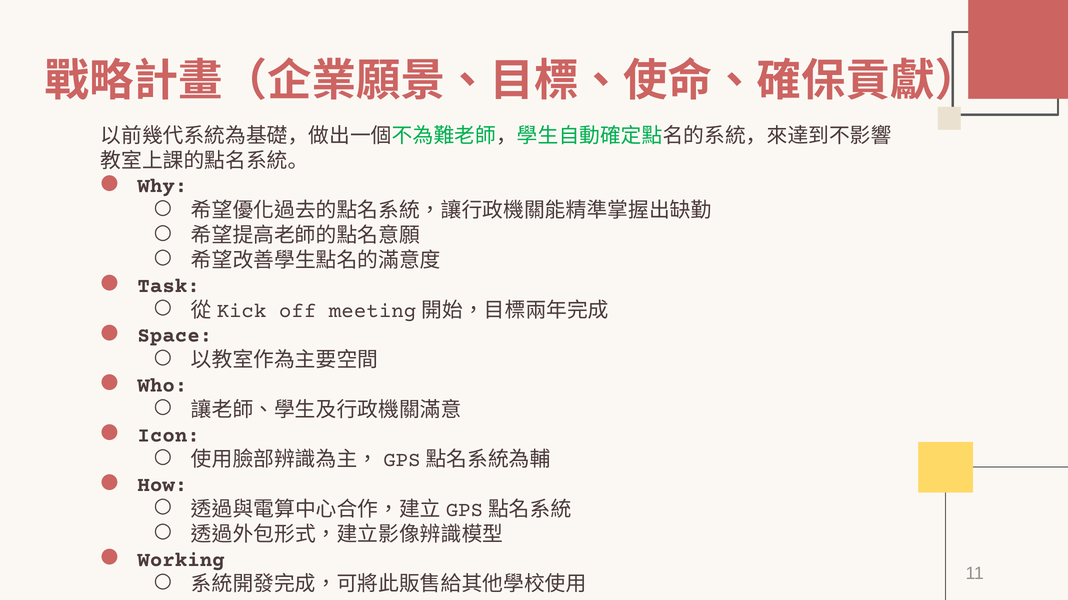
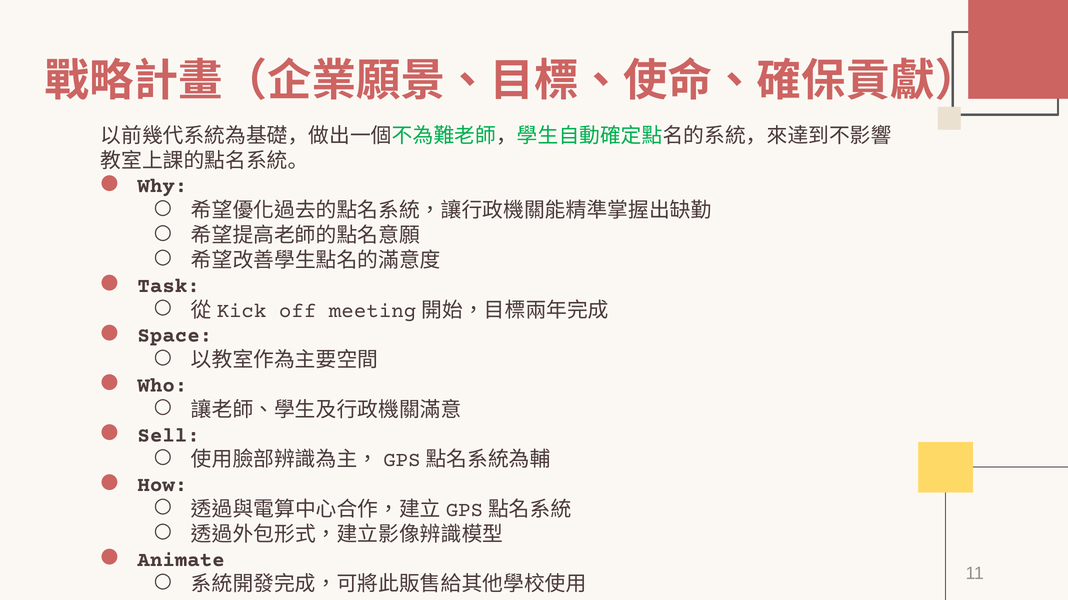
Icon: Icon -> Sell (169, 435)
Working: Working -> Animate (181, 560)
